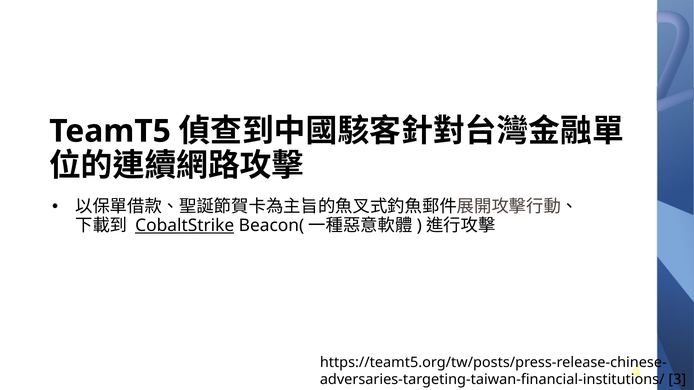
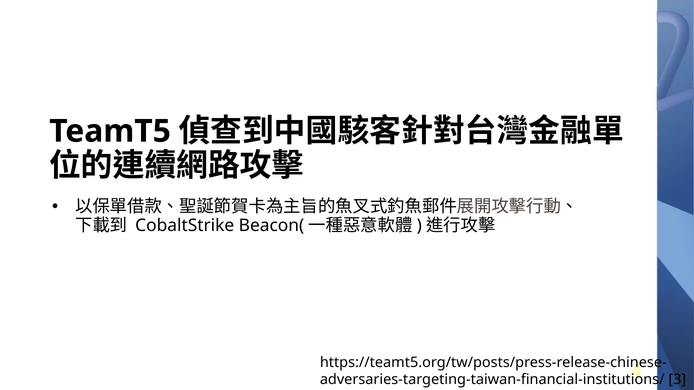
CobaltStrike underline: present -> none (185, 226)
